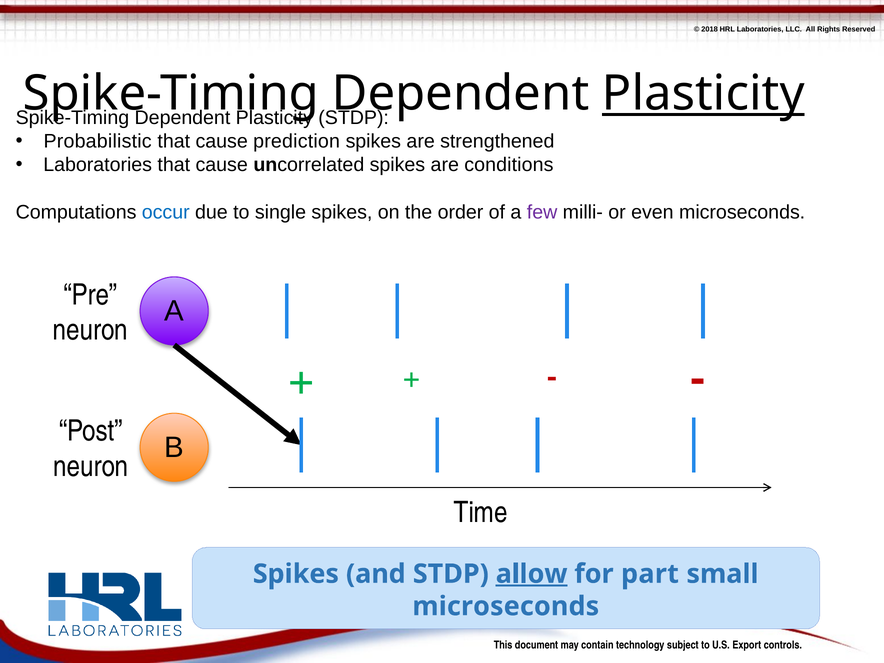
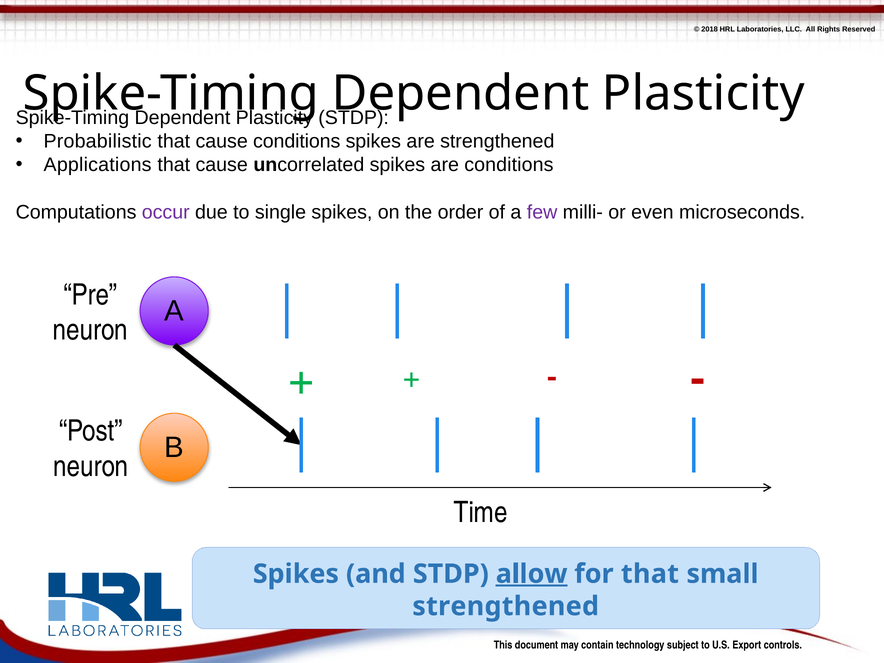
Plasticity underline: present -> none (703, 94)
cause prediction: prediction -> conditions (297, 141)
Laboratories: Laboratories -> Applications (98, 165)
occur colour: blue -> purple (166, 212)
for part: part -> that (650, 574)
microseconds: microseconds -> strengthened (506, 606)
